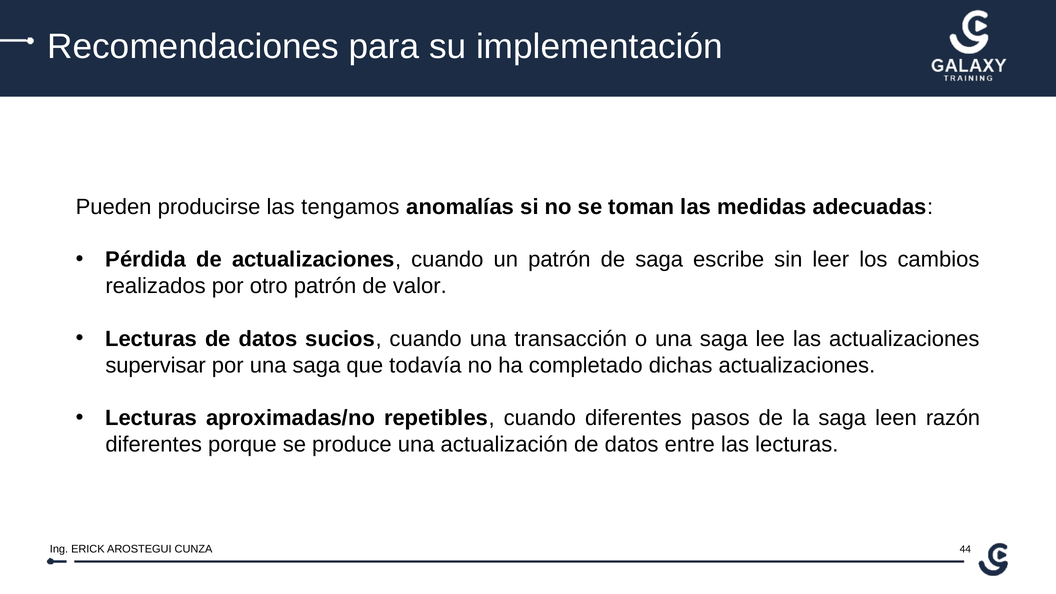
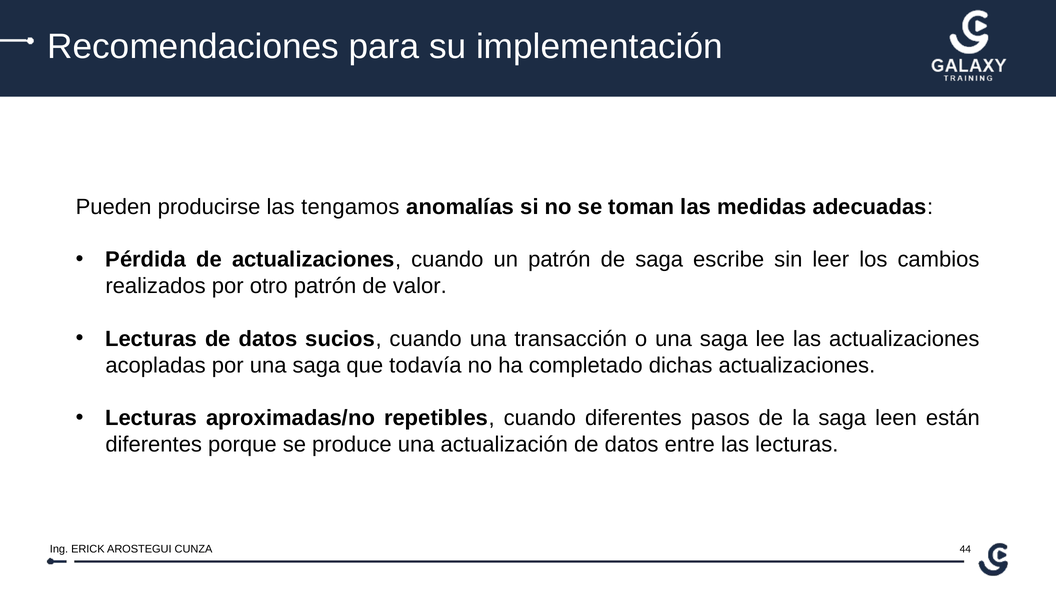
supervisar: supervisar -> acopladas (156, 365)
razón: razón -> están (953, 418)
